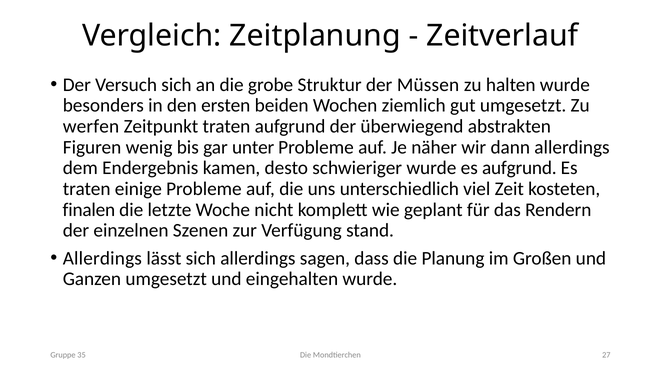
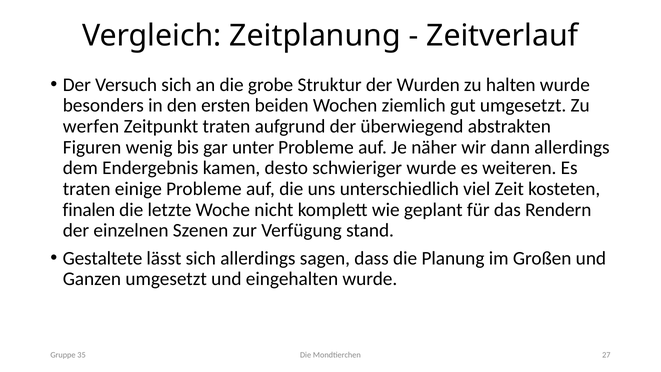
Müssen: Müssen -> Wurden (428, 85)
es aufgrund: aufgrund -> weiteren (519, 168)
Allerdings: Allerdings -> Gestaltete (103, 258)
